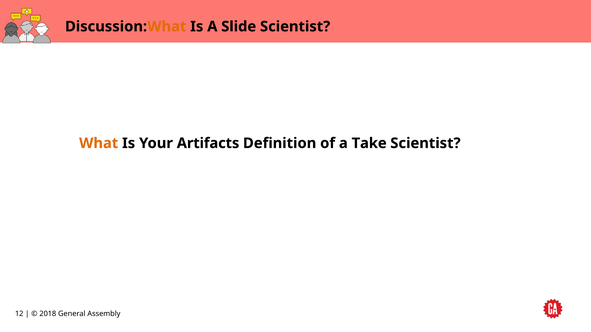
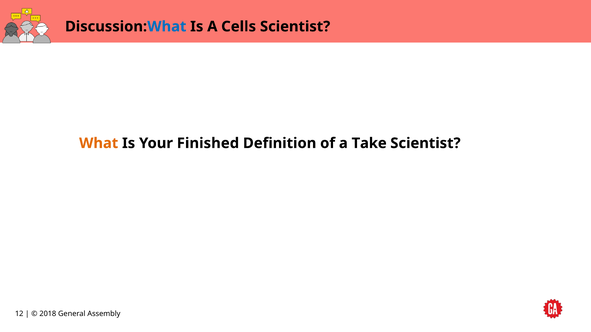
What colour: orange -> blue (167, 27)
Slide: Slide -> Cells (239, 27)
Artifacts: Artifacts -> Finished (208, 143)
